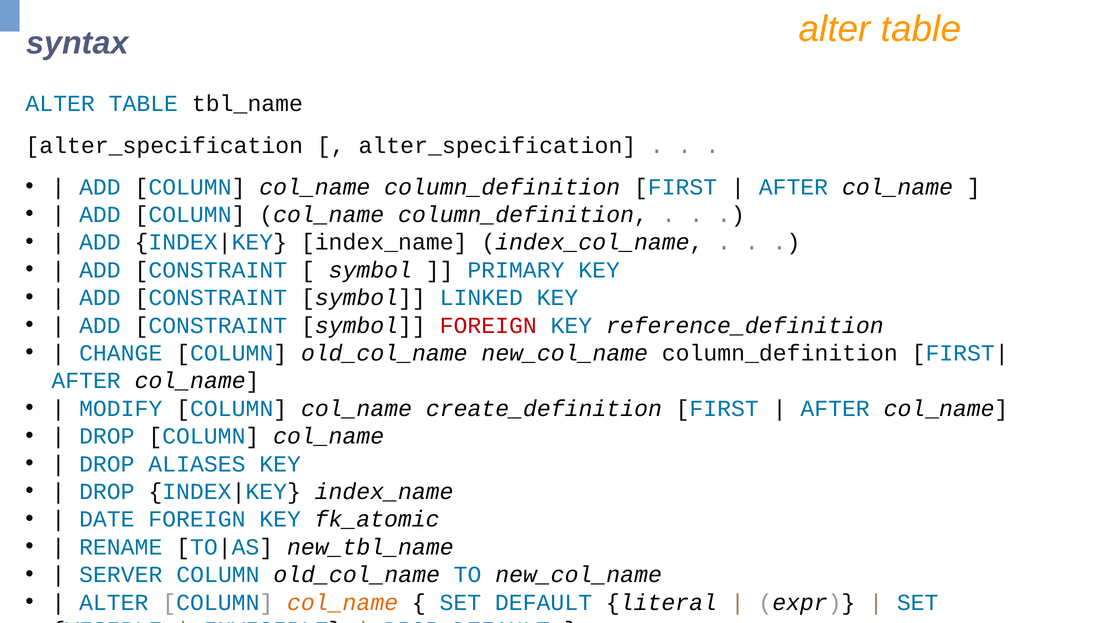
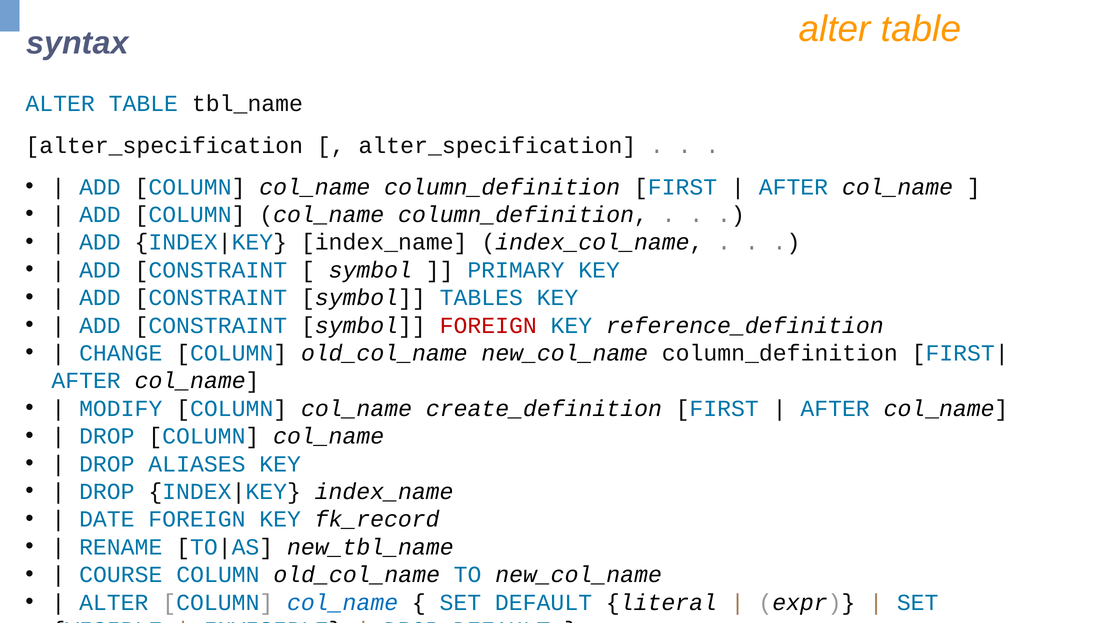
LINKED: LINKED -> TABLES (481, 298)
fk_atomic: fk_atomic -> fk_record (377, 520)
SERVER: SERVER -> COURSE (121, 575)
col_name colour: orange -> blue (343, 603)
